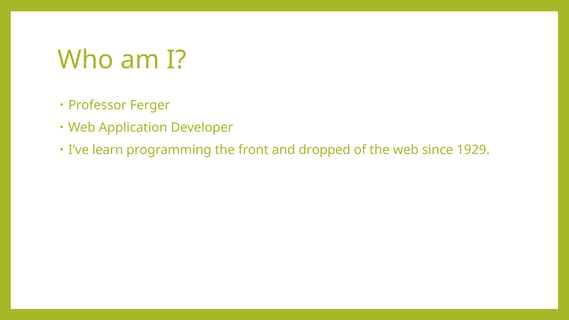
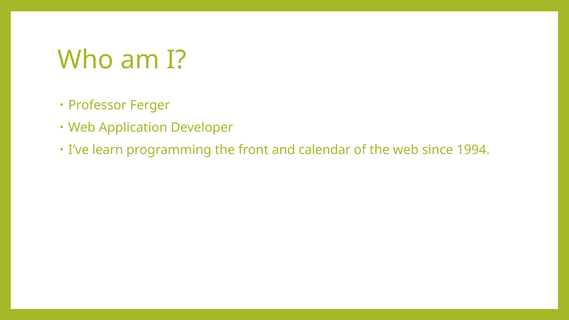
dropped: dropped -> calendar (325, 150)
1929: 1929 -> 1994 (473, 150)
